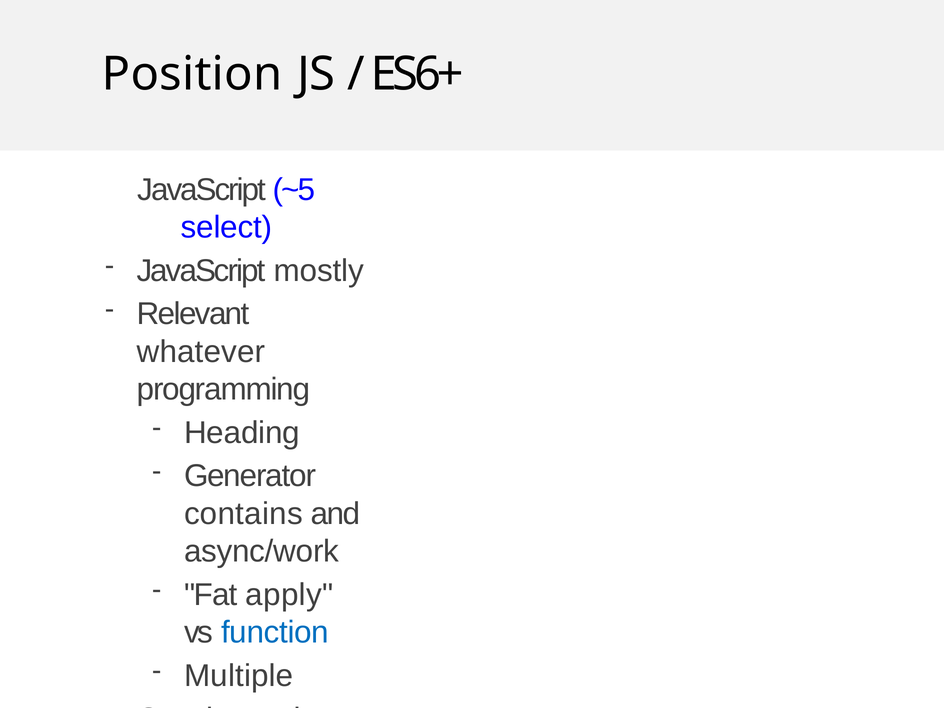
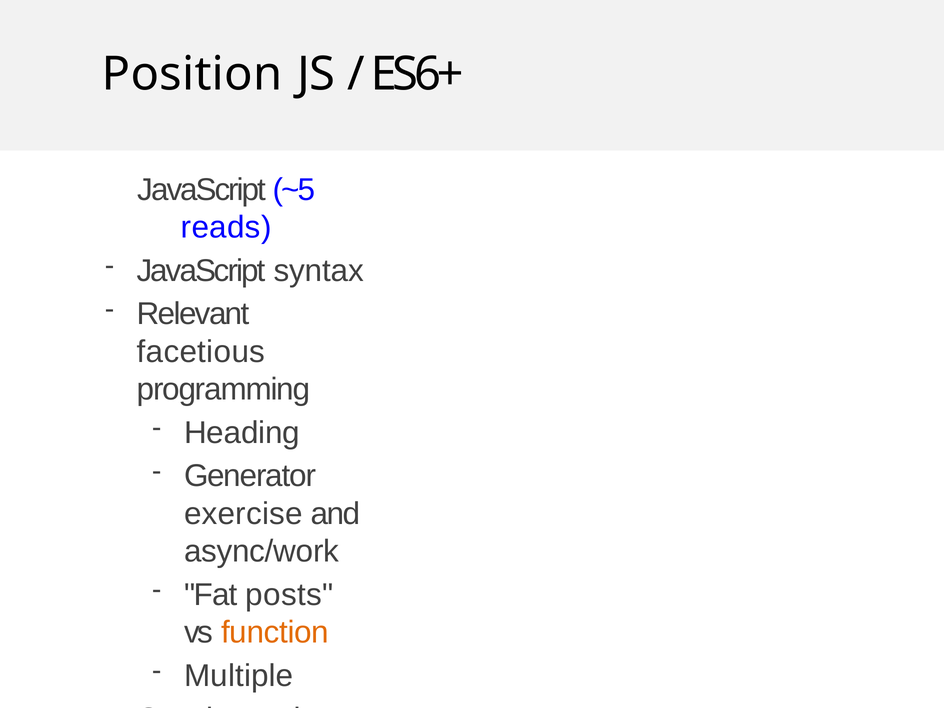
select: select -> reads (226, 228)
mostly: mostly -> syntax (319, 271)
whatever: whatever -> facetious (201, 352)
contains: contains -> exercise (243, 514)
apply: apply -> posts (289, 595)
function colour: blue -> orange (275, 633)
